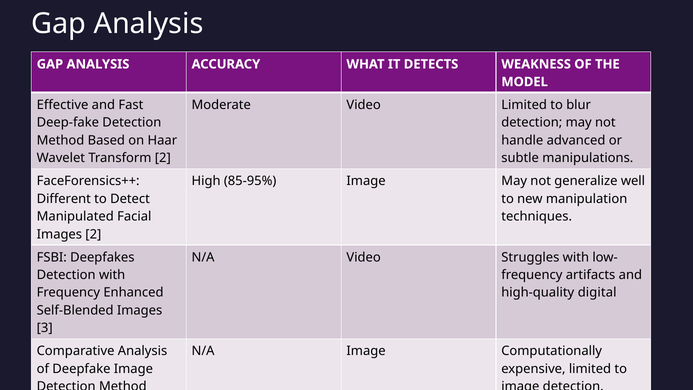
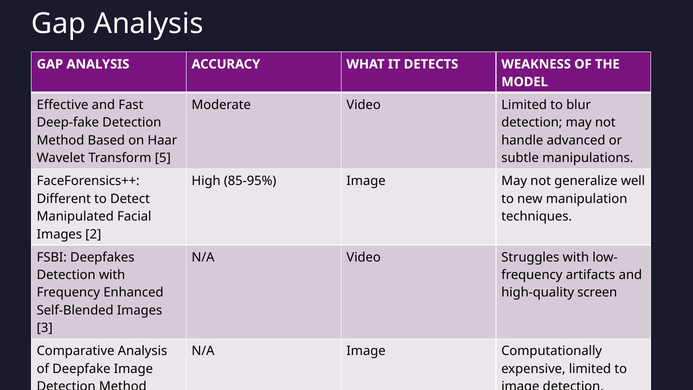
Transform 2: 2 -> 5 (163, 158)
digital: digital -> screen (597, 293)
